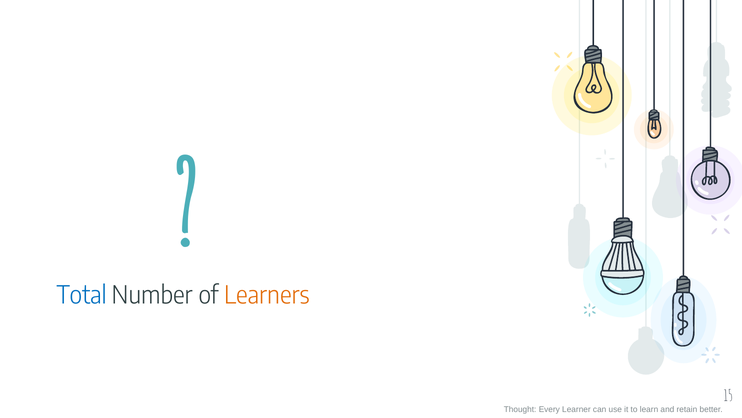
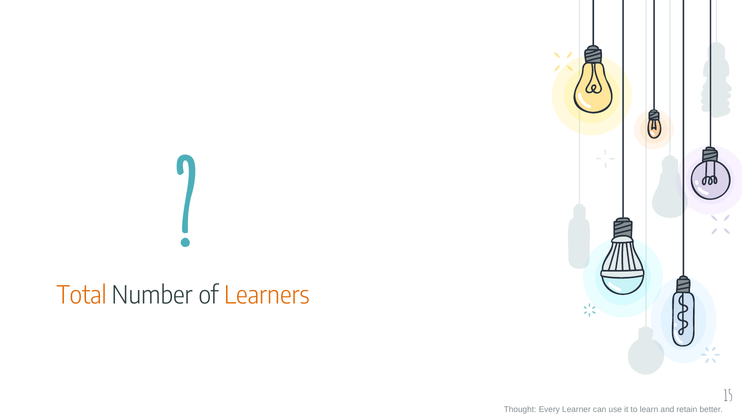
Total colour: blue -> orange (82, 295)
